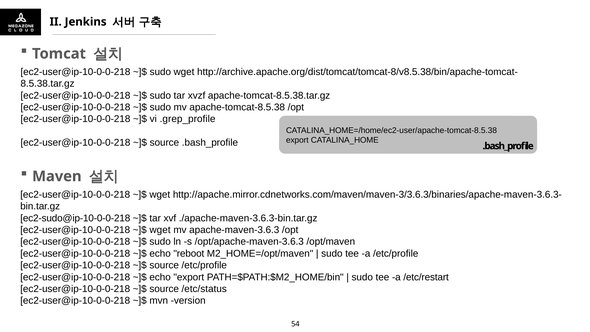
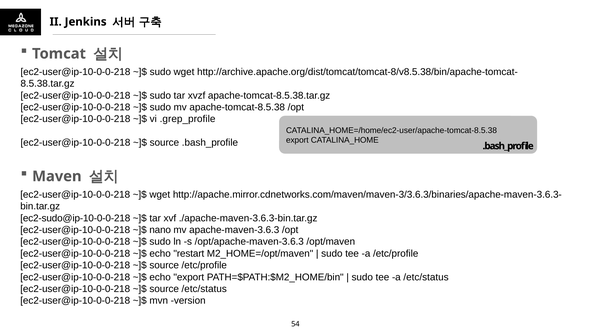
wget: wget -> nano (160, 230)
reboot: reboot -> restart (189, 253)
a /etc/restart: /etc/restart -> /etc/status (426, 277)
